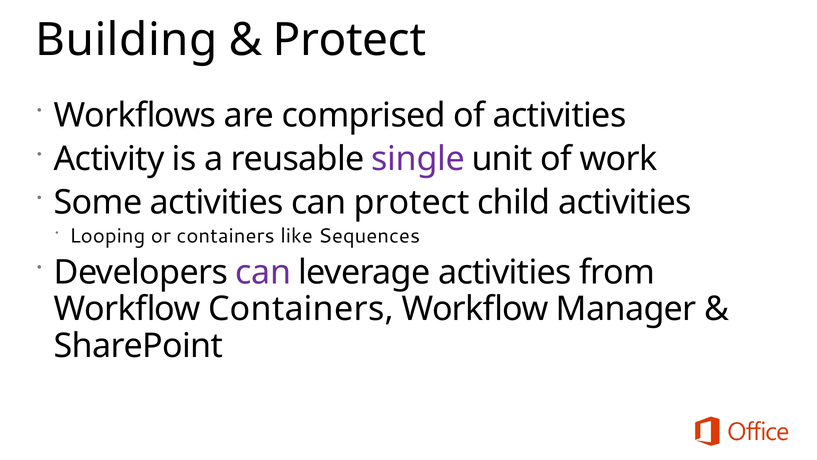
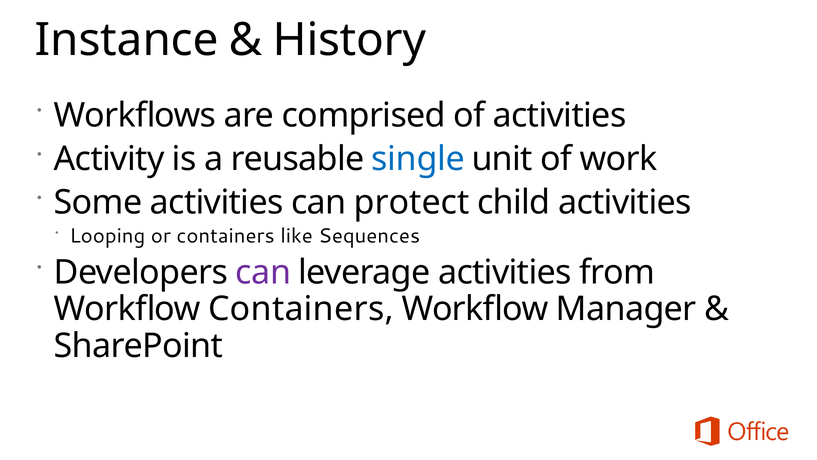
Building: Building -> Instance (127, 40)
Protect: Protect -> History (349, 40)
single colour: purple -> blue (418, 159)
